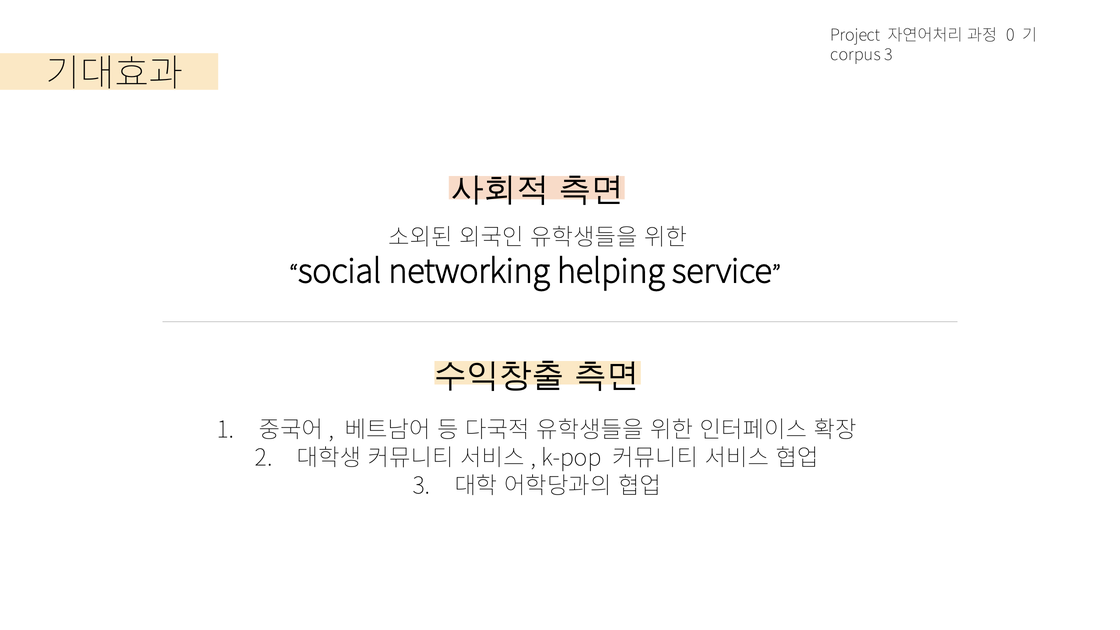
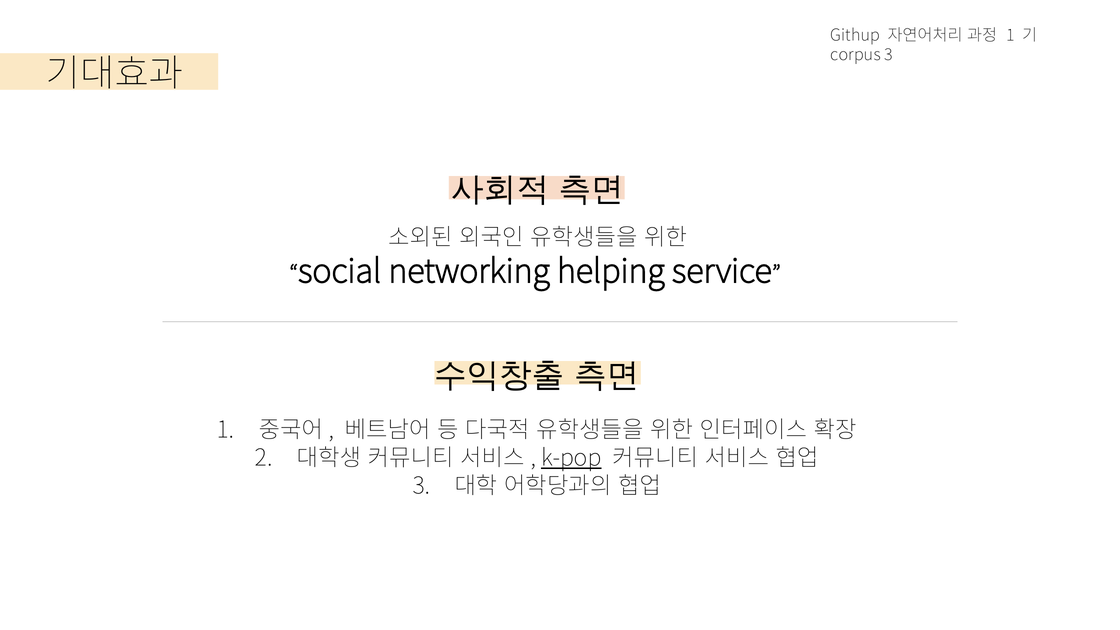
Project: Project -> Githup (855, 35)
0: 0 -> 1 (1010, 35)
k-pop underline: none -> present (571, 458)
